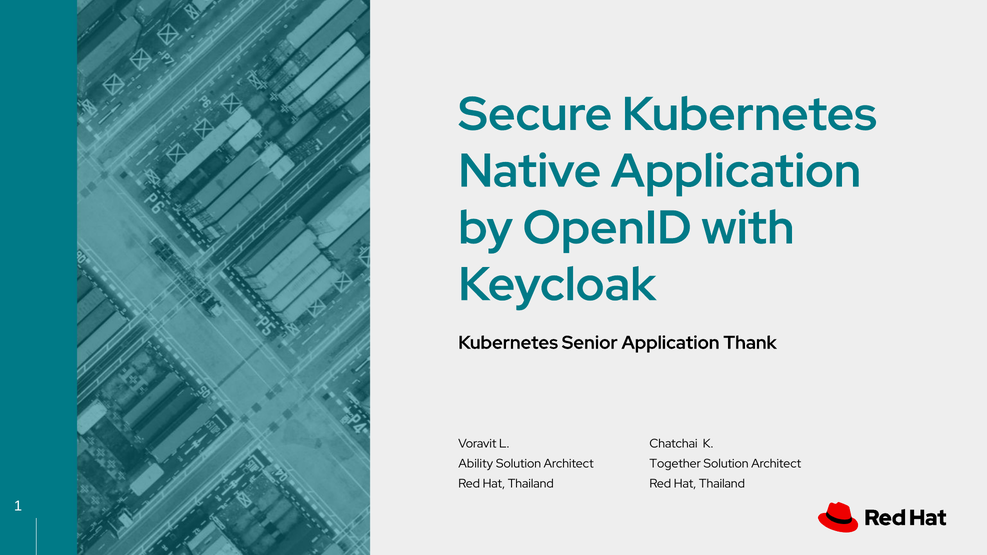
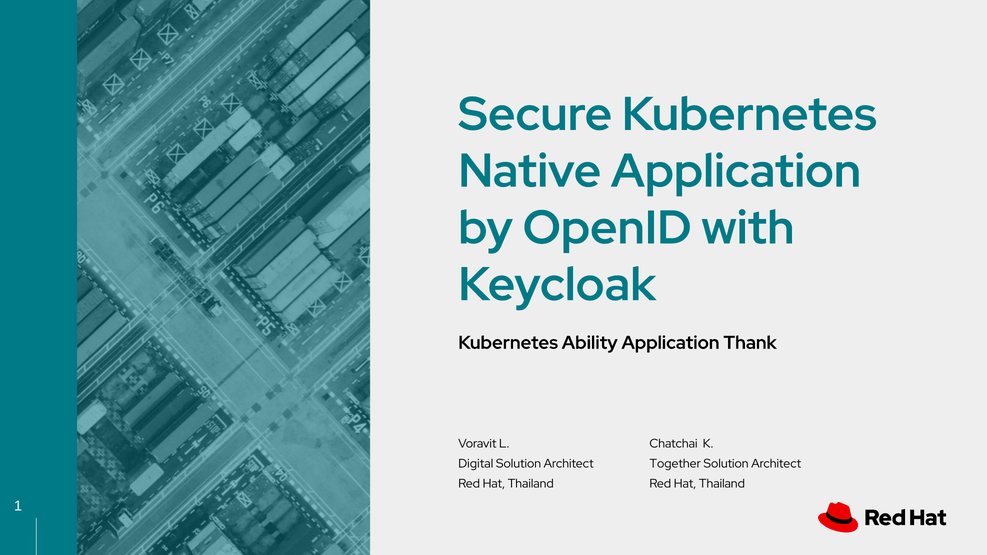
Senior: Senior -> Ability (590, 343)
Ability: Ability -> Digital (476, 464)
